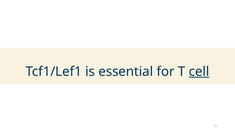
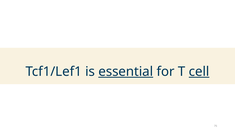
essential underline: none -> present (126, 72)
